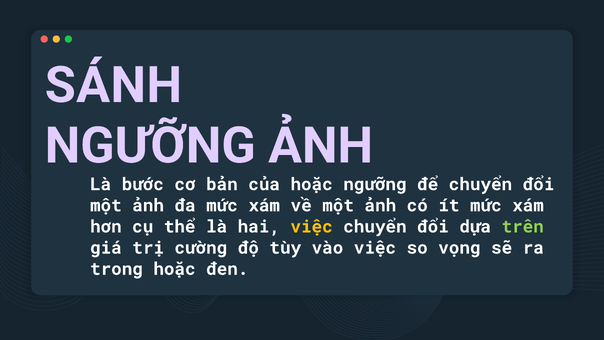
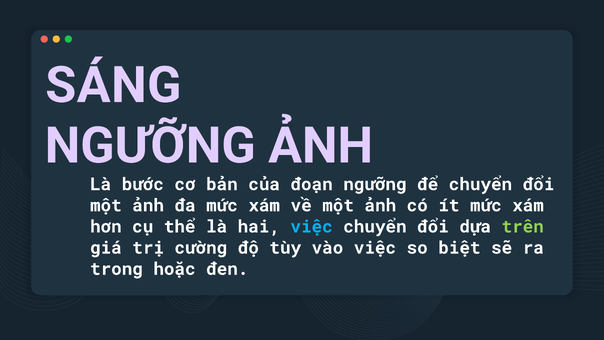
SÁNH: SÁNH -> SÁNG (113, 85)
của hoặc: hoặc -> đoạn (312, 184)
việc colour: yellow -> light blue (312, 226)
vọng: vọng -> biệt (459, 248)
